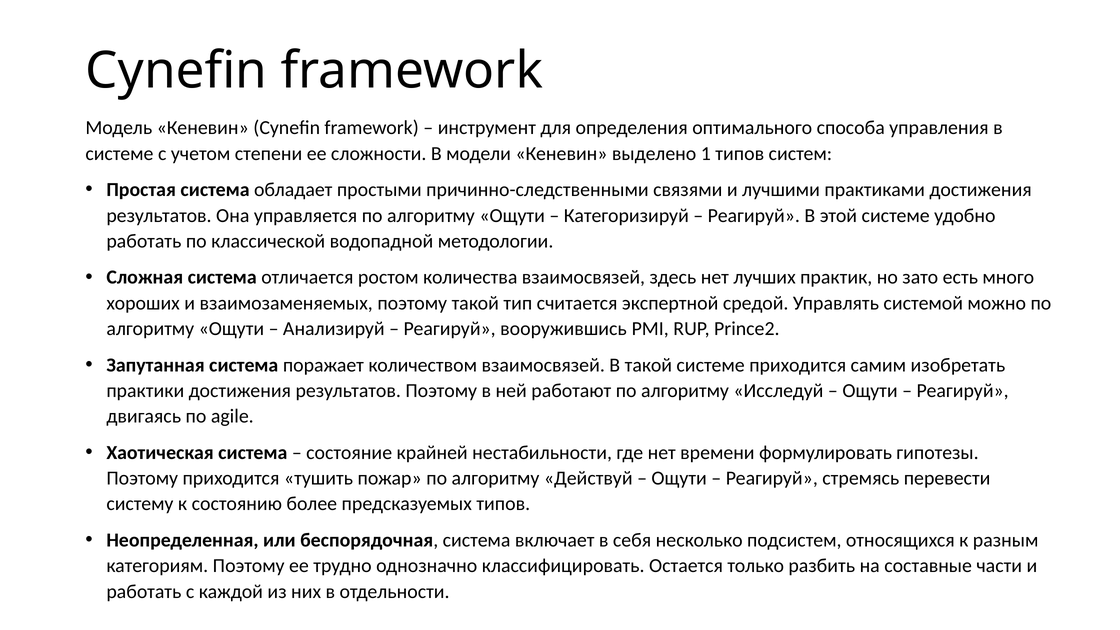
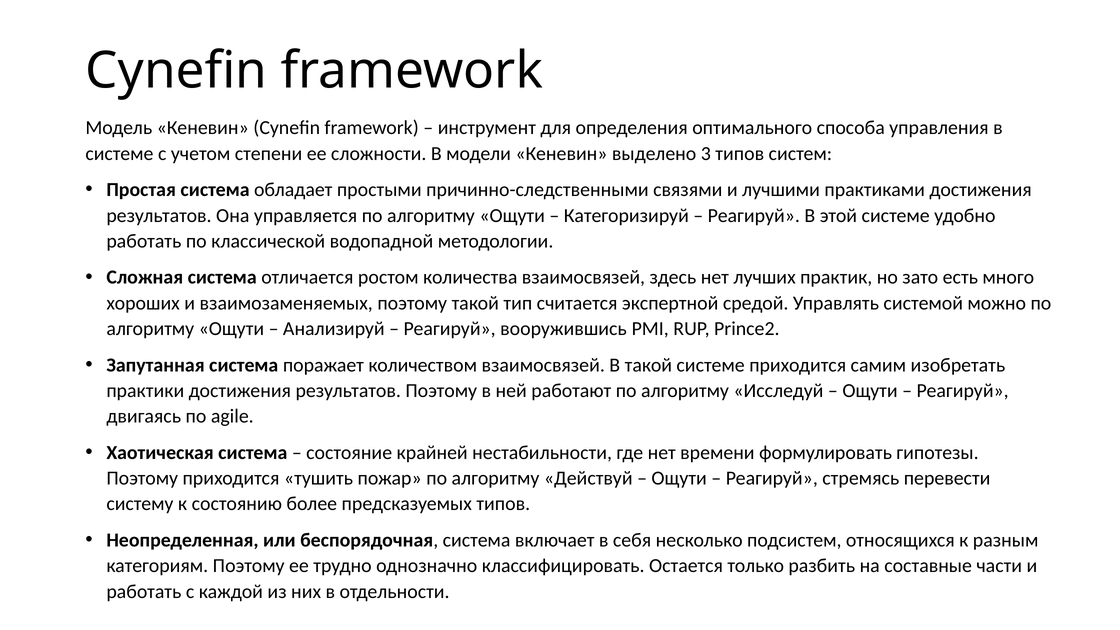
1: 1 -> 3 (706, 154)
